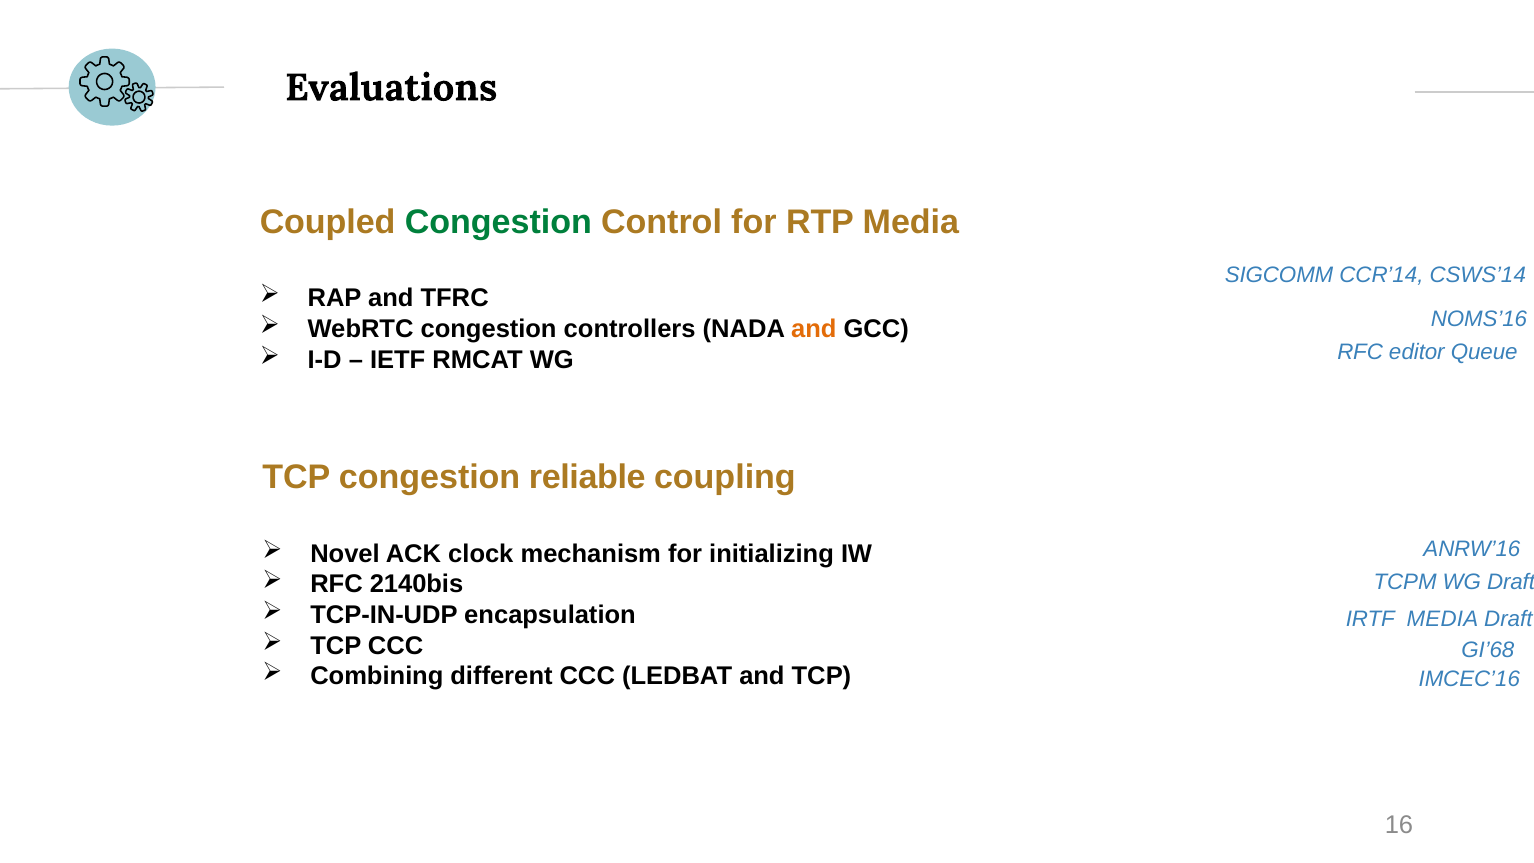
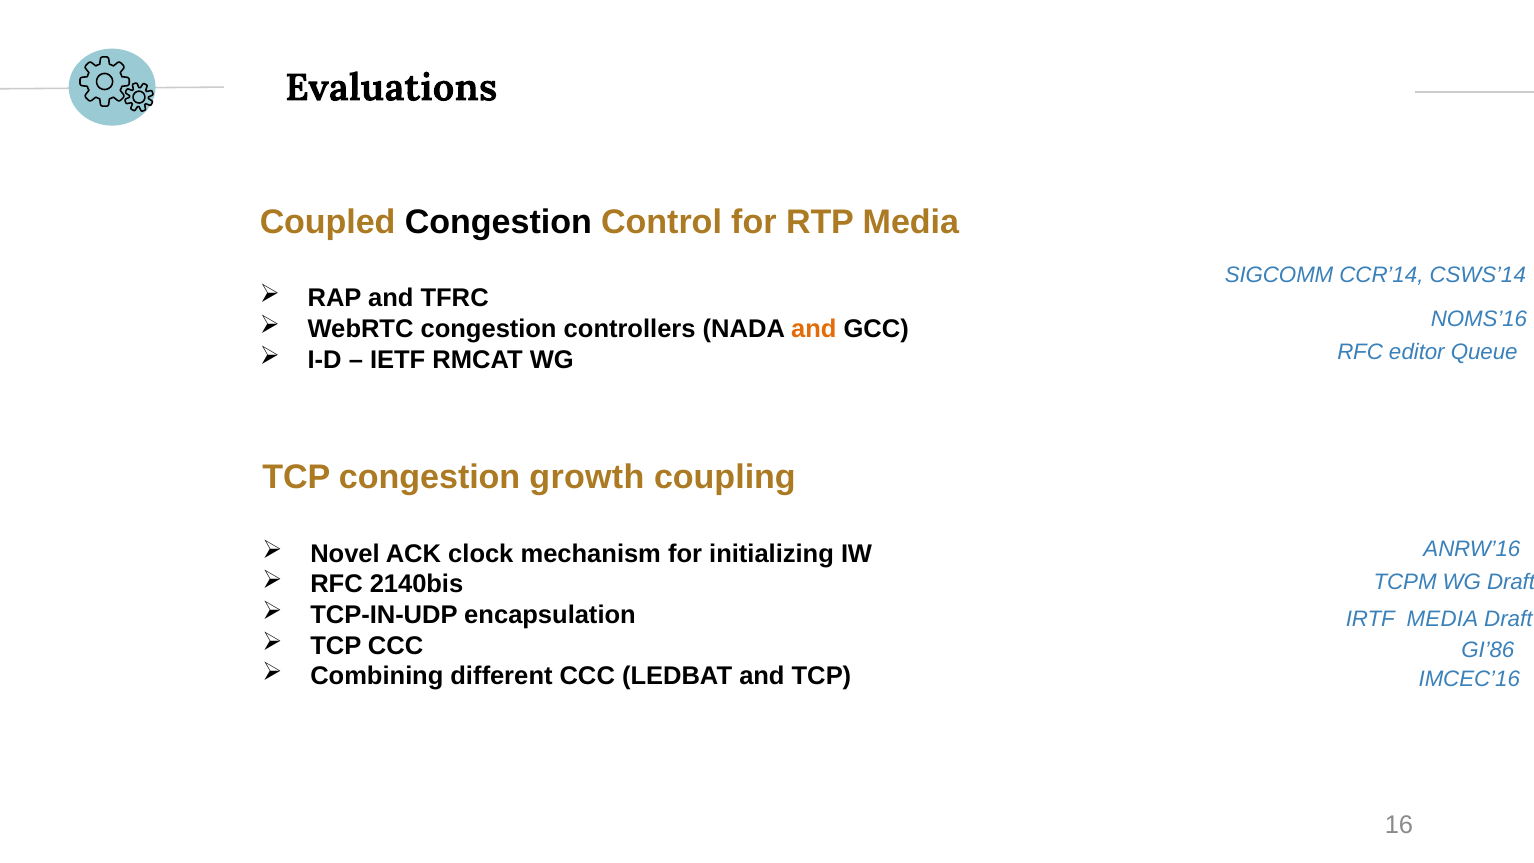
Congestion colour: green -> black (498, 222)
reliable: reliable -> growth (587, 478)
GI’68: GI’68 -> GI’86 (1488, 650)
